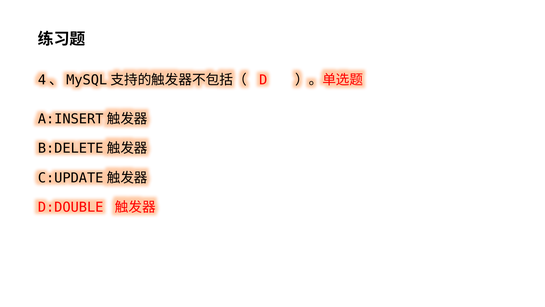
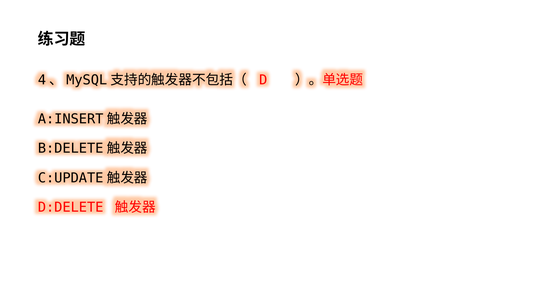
D:DOUBLE: D:DOUBLE -> D:DELETE (71, 207)
